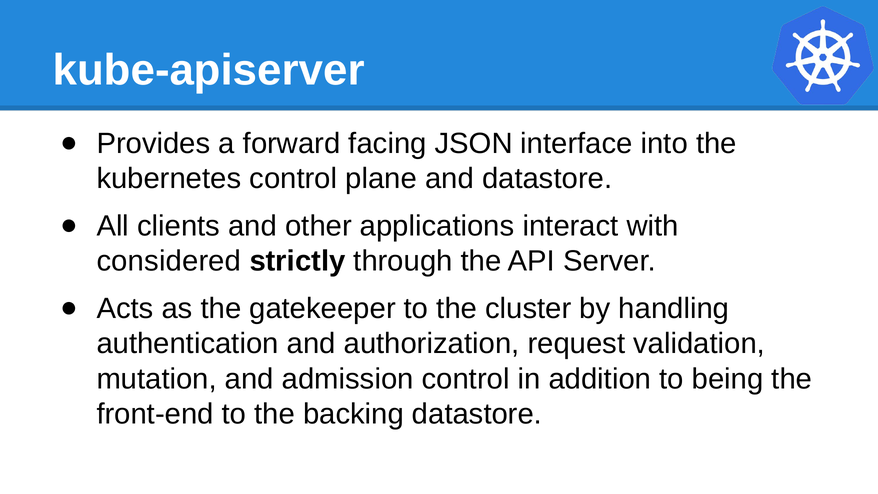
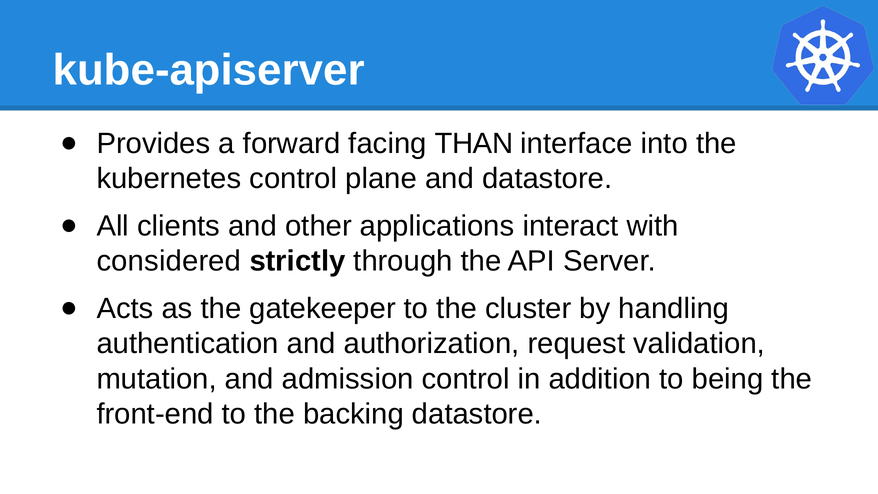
JSON: JSON -> THAN (474, 144)
